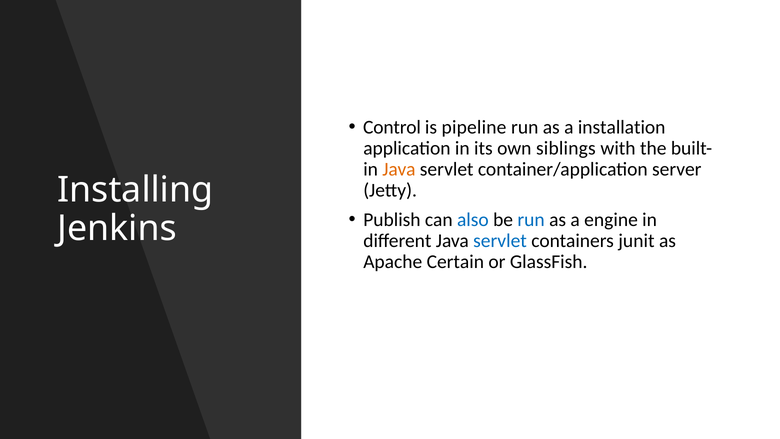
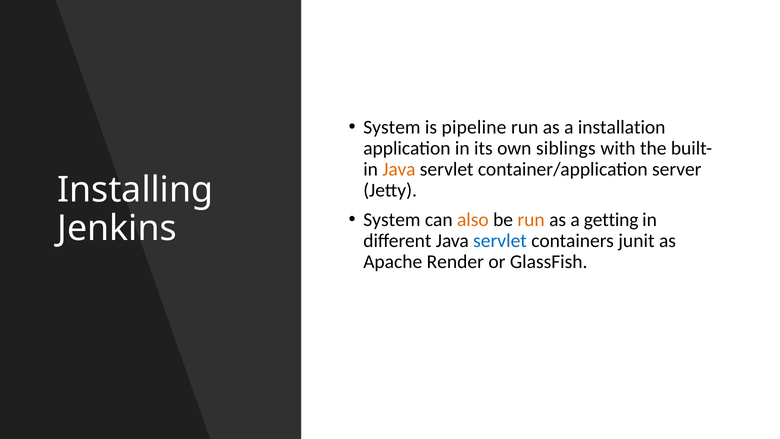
Control: Control -> System (392, 127)
Publish: Publish -> System (392, 220)
also colour: blue -> orange (473, 220)
run colour: blue -> orange (531, 220)
engine: engine -> getting (611, 220)
Certain: Certain -> Render (455, 262)
